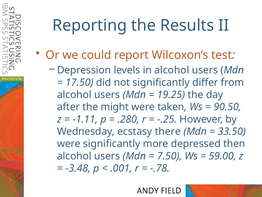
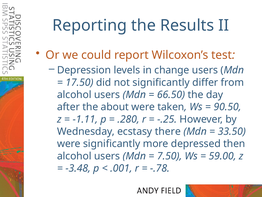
in alcohol: alcohol -> change (172, 70)
19.25: 19.25 -> 66.50 (171, 94)
might: might -> about (115, 107)
